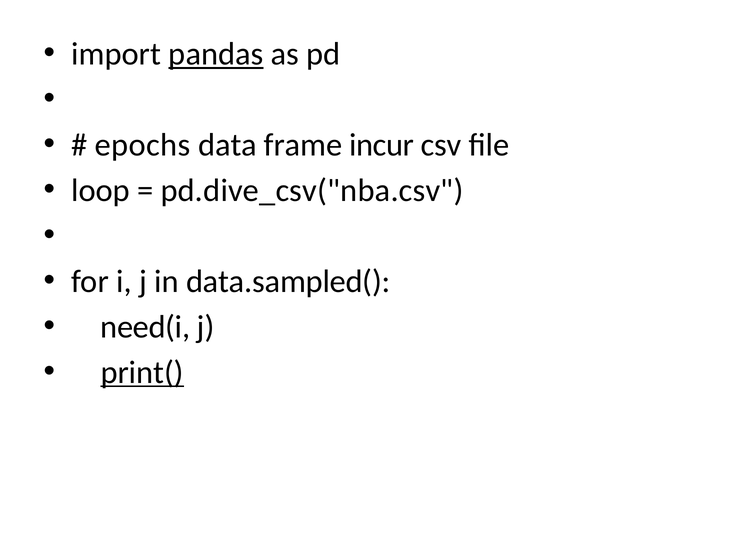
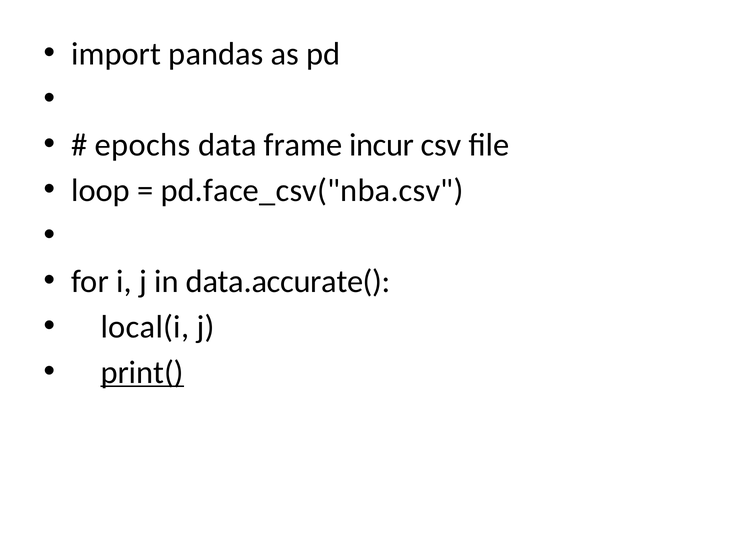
pandas underline: present -> none (216, 54)
pd.dive_csv("nba.csv: pd.dive_csv("nba.csv -> pd.face_csv("nba.csv (312, 190)
data.sampled(: data.sampled( -> data.accurate( (288, 281)
need(i: need(i -> local(i (145, 327)
